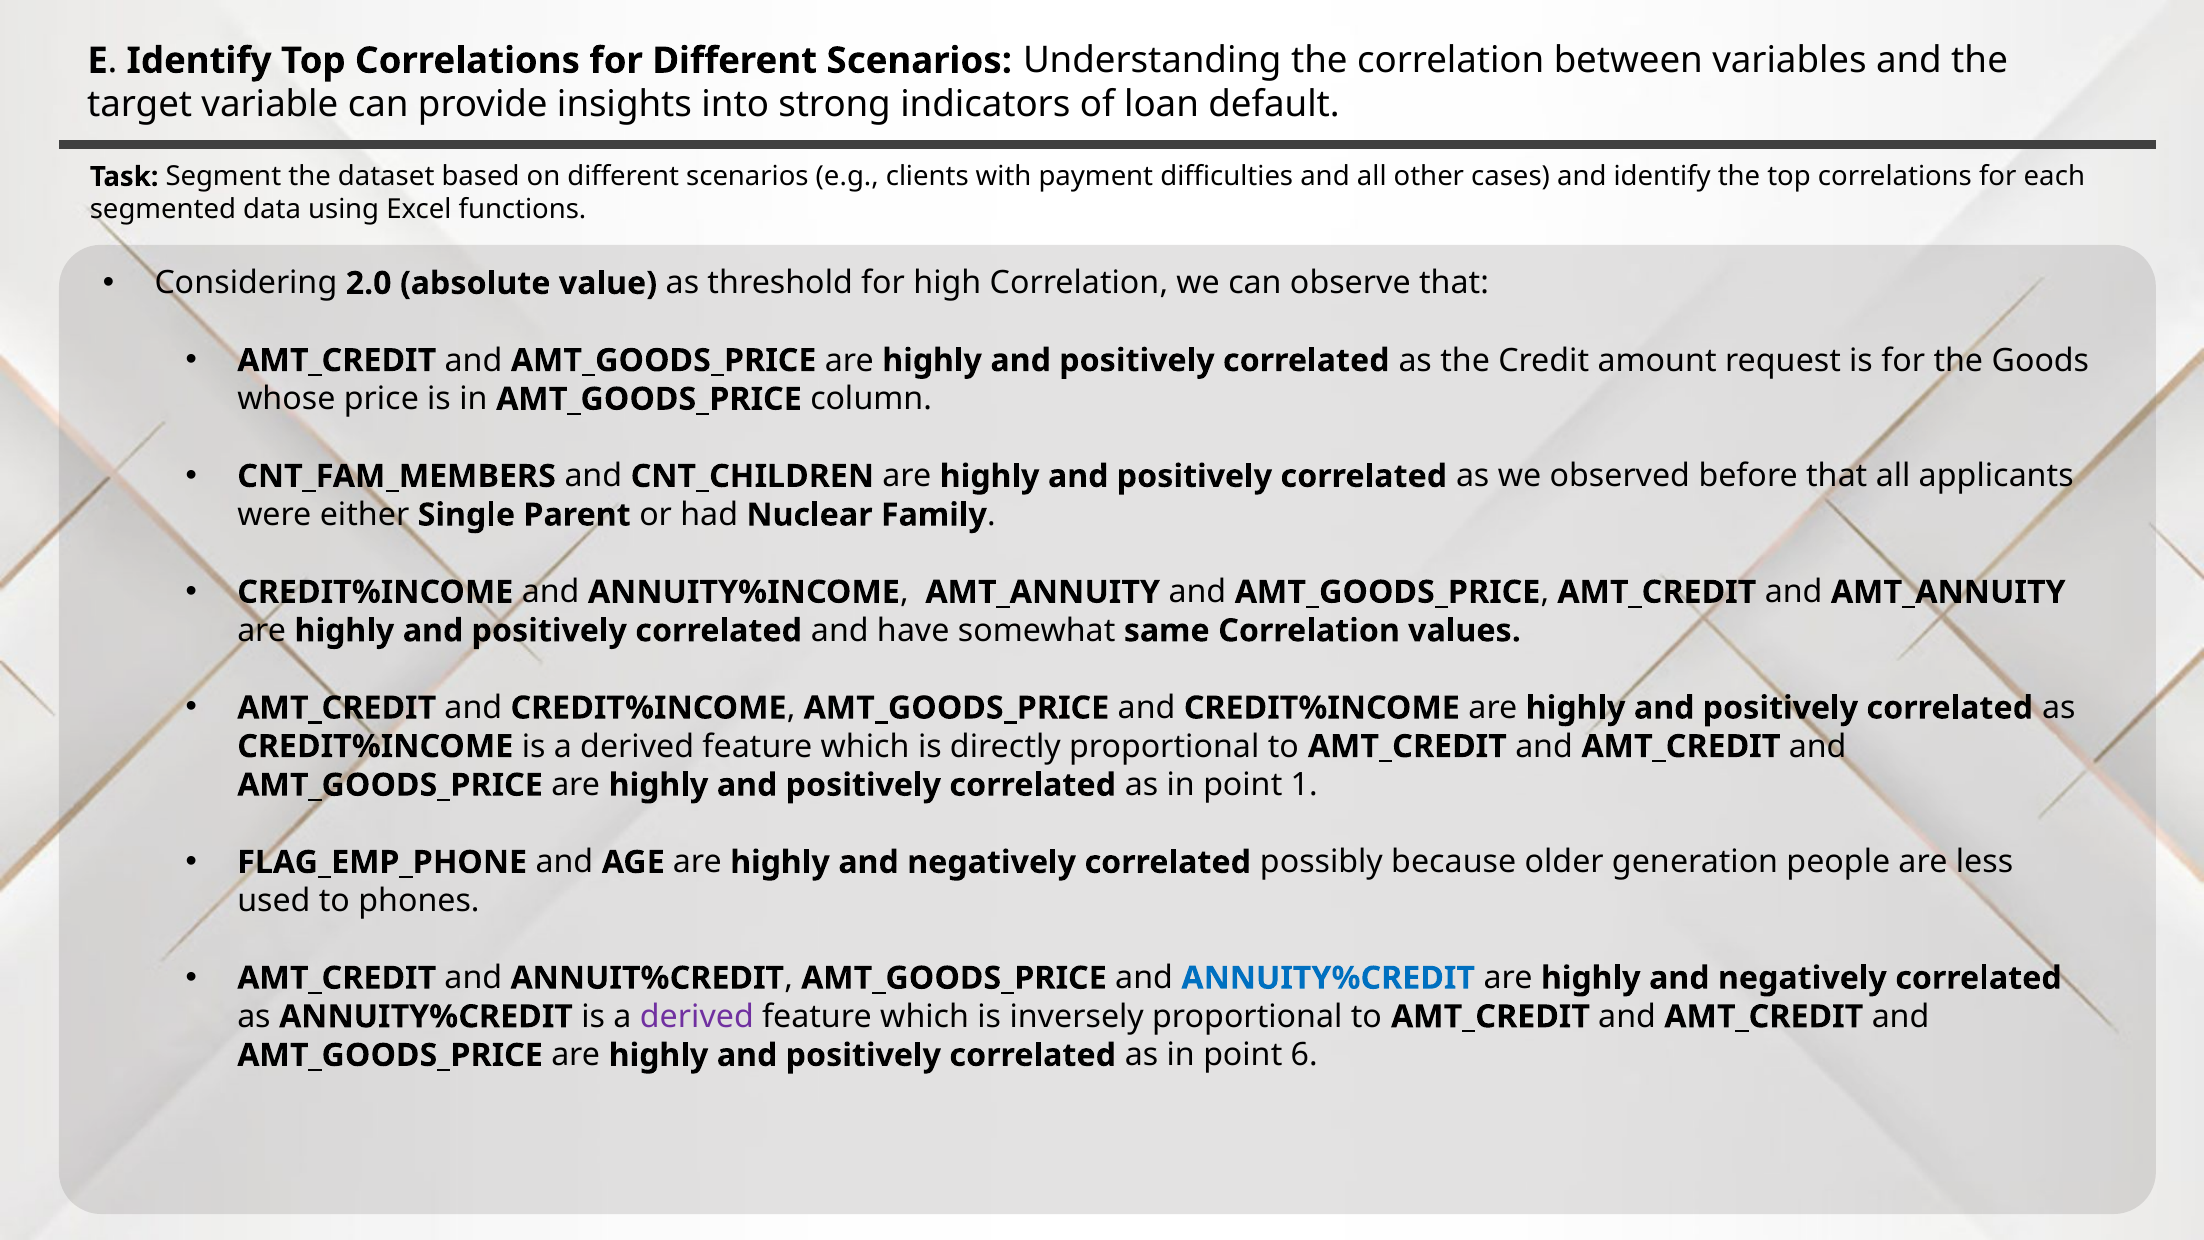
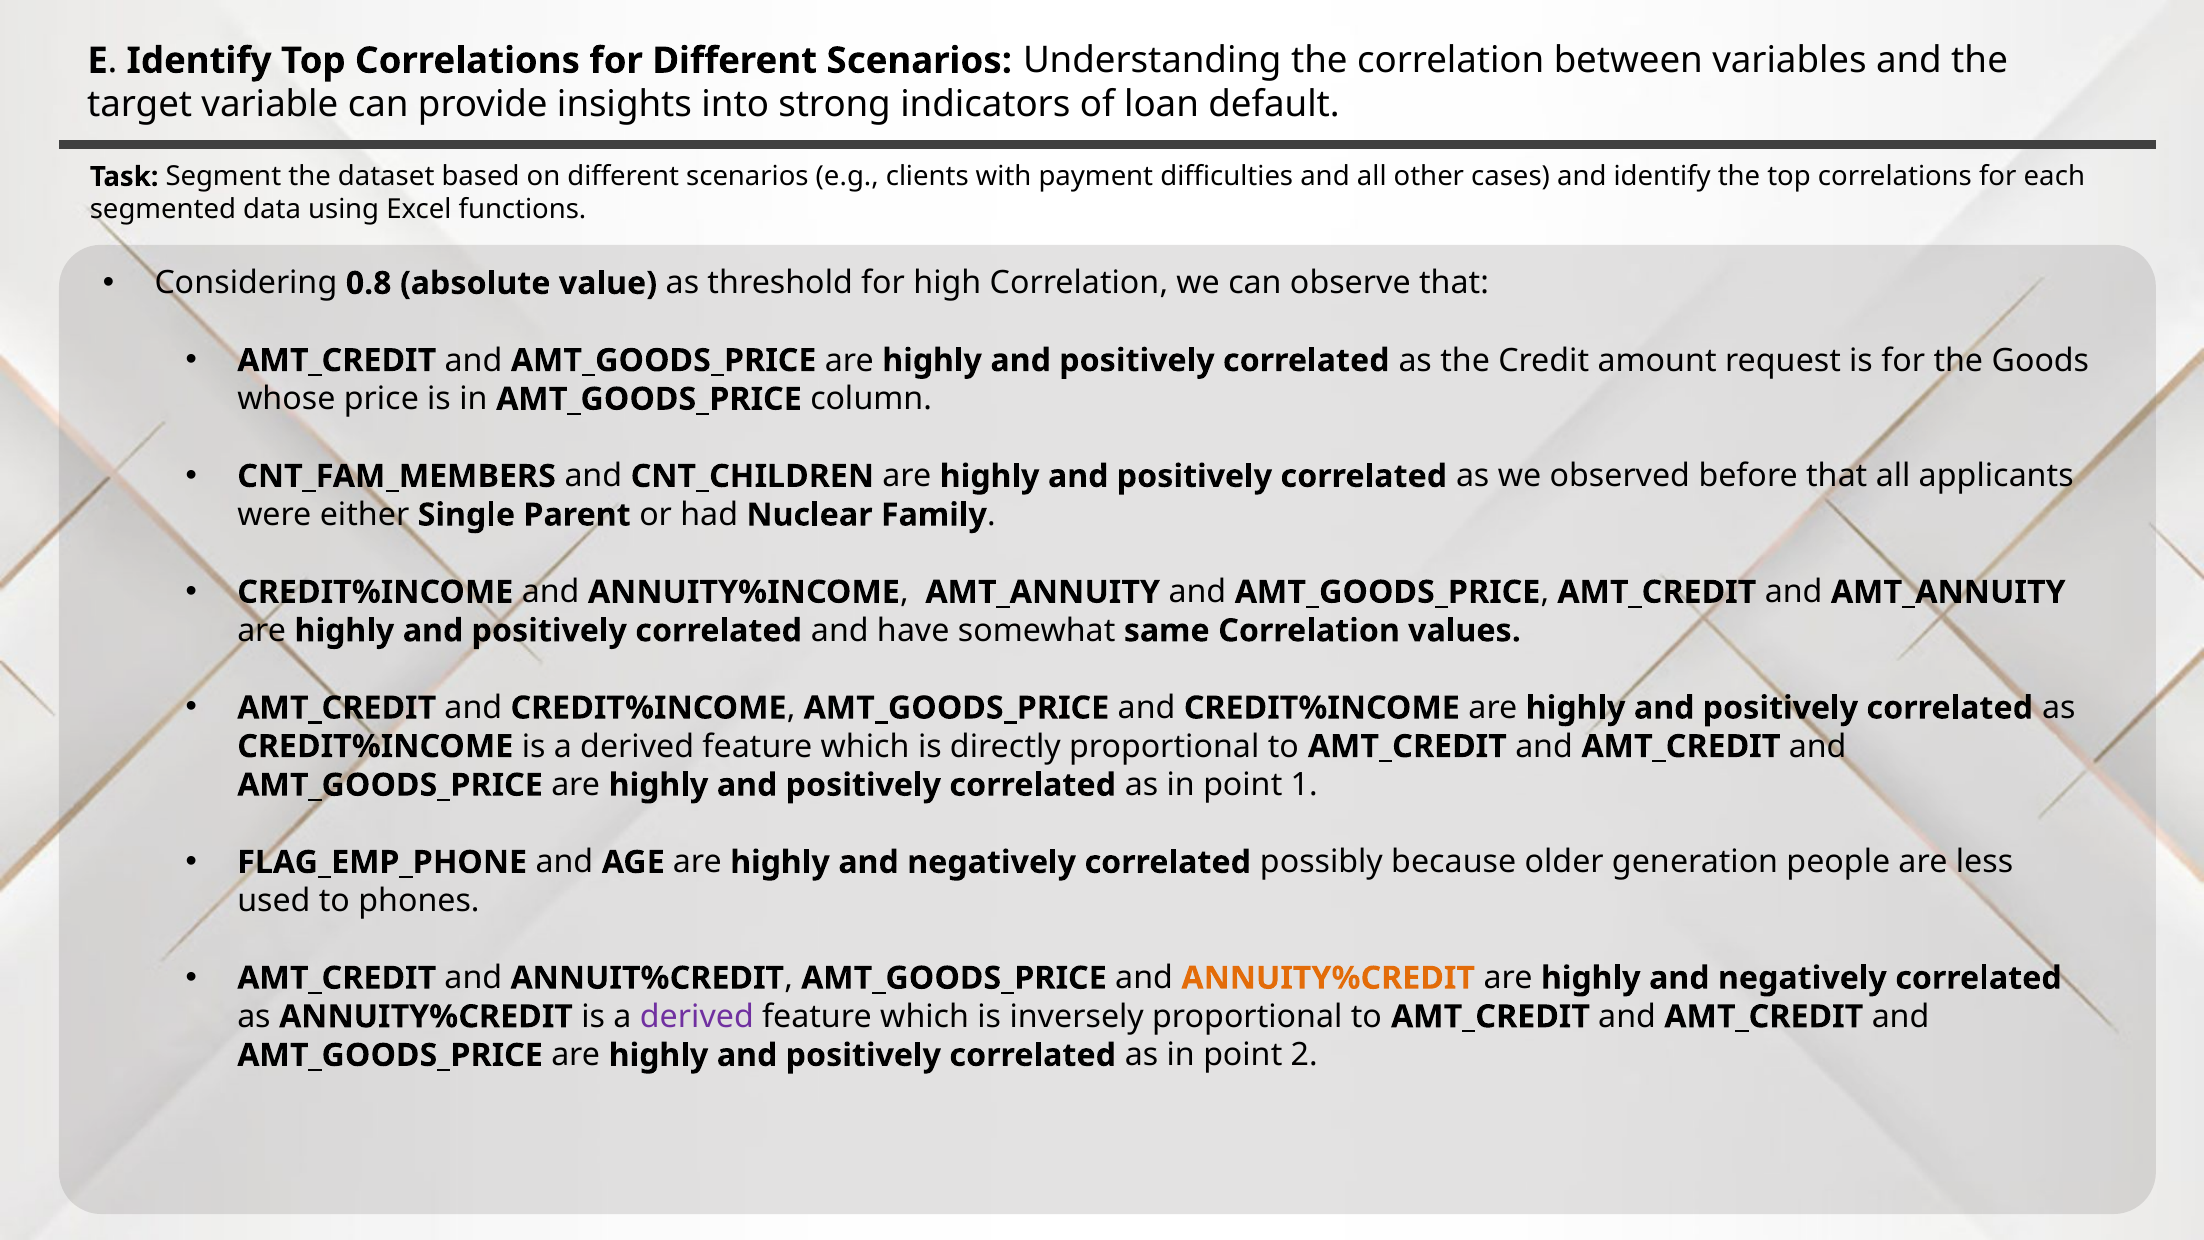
2.0: 2.0 -> 0.8 (369, 283)
ANNUITY%CREDIT colour: blue -> orange (1328, 978)
6: 6 -> 2 (1304, 1055)
